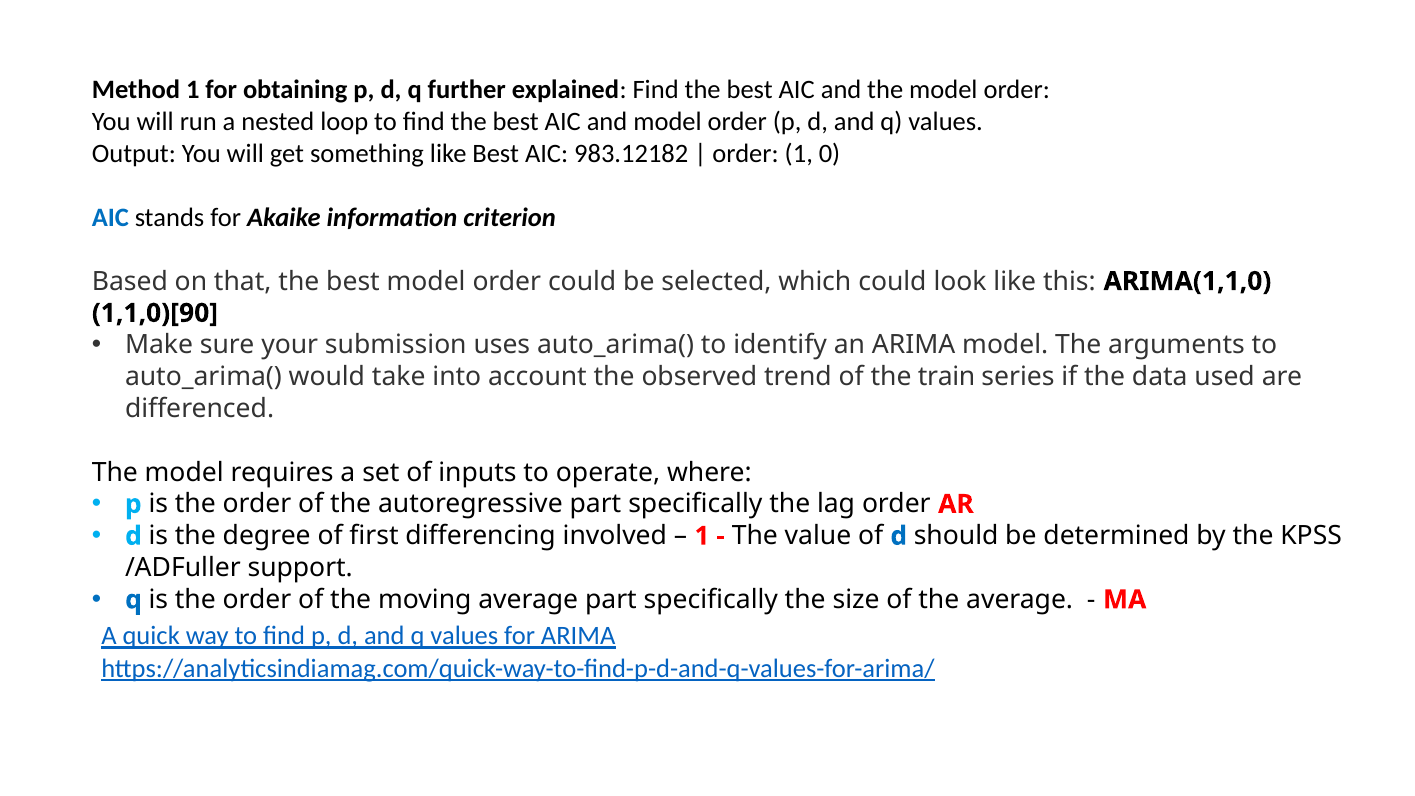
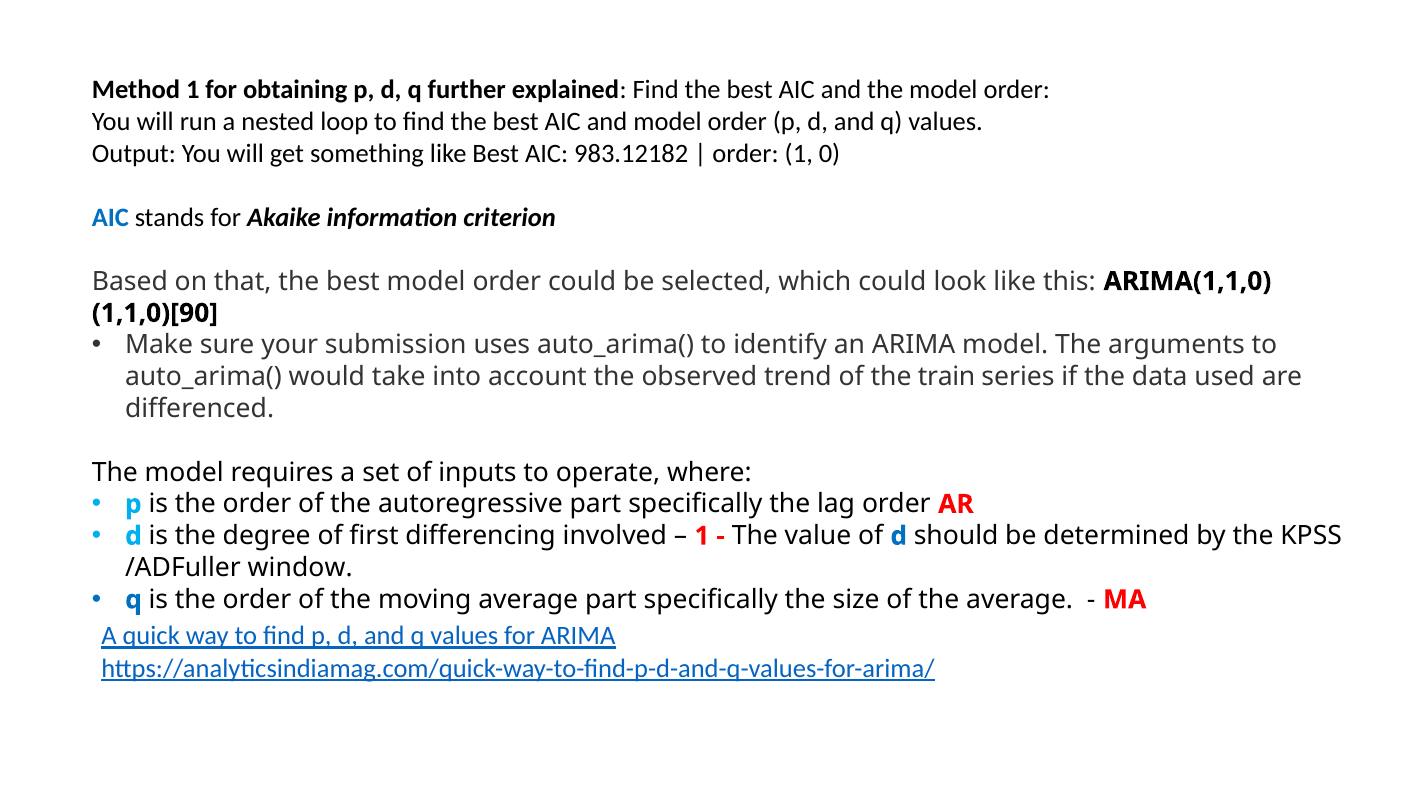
support: support -> window (300, 568)
